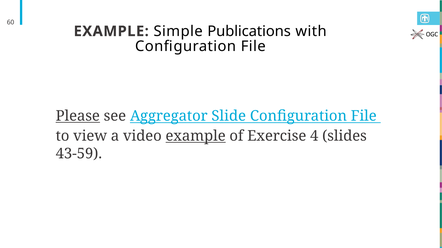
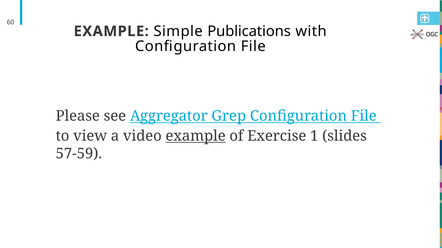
Please underline: present -> none (78, 116)
Slide: Slide -> Grep (229, 116)
4: 4 -> 1 (314, 136)
43-59: 43-59 -> 57-59 (79, 154)
